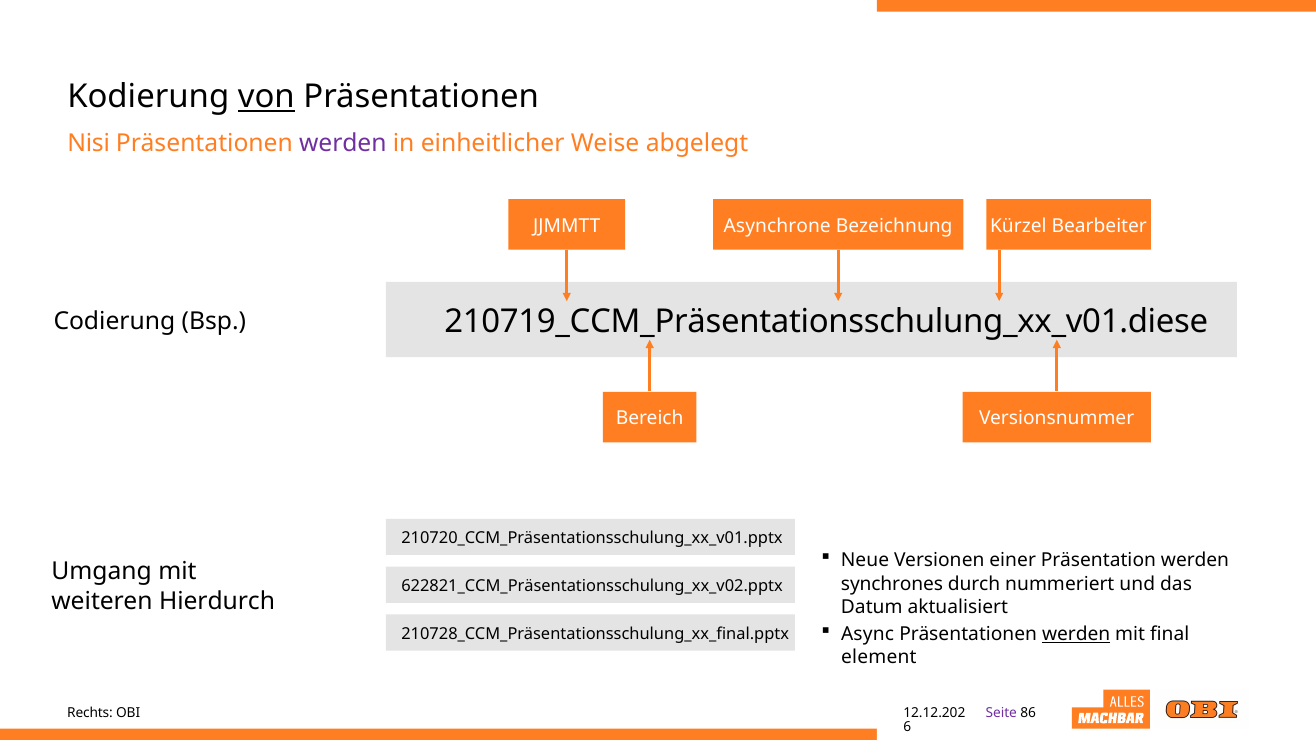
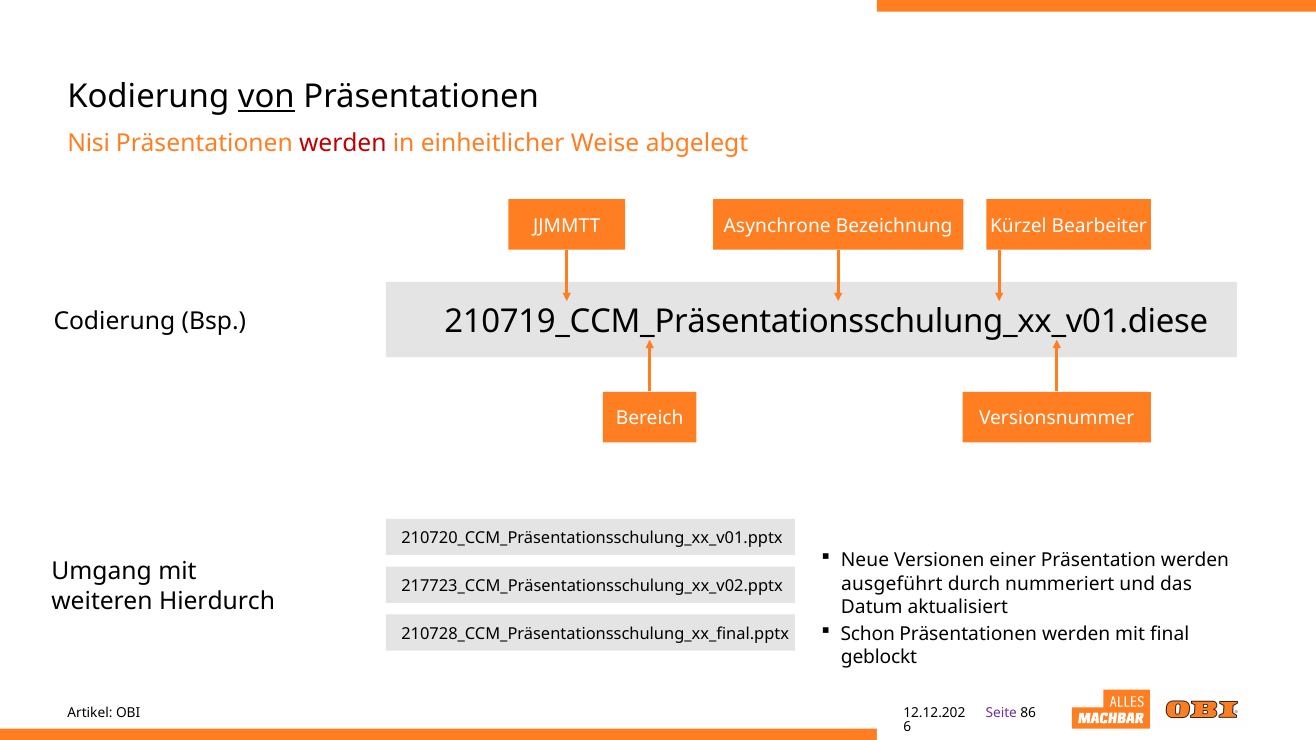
werden colour: purple -> red (343, 143)
synchrones: synchrones -> ausgeführt (892, 584)
622821_CCM_Präsentationsschulung_xx_v02.pptx: 622821_CCM_Präsentationsschulung_xx_v02.pptx -> 217723_CCM_Präsentationsschulung_xx_v02.pptx (592, 586)
Async: Async -> Schon (868, 634)
werden underline: present -> none (1076, 634)
element: element -> geblockt (879, 657)
Rechts: Rechts -> Artikel (90, 713)
